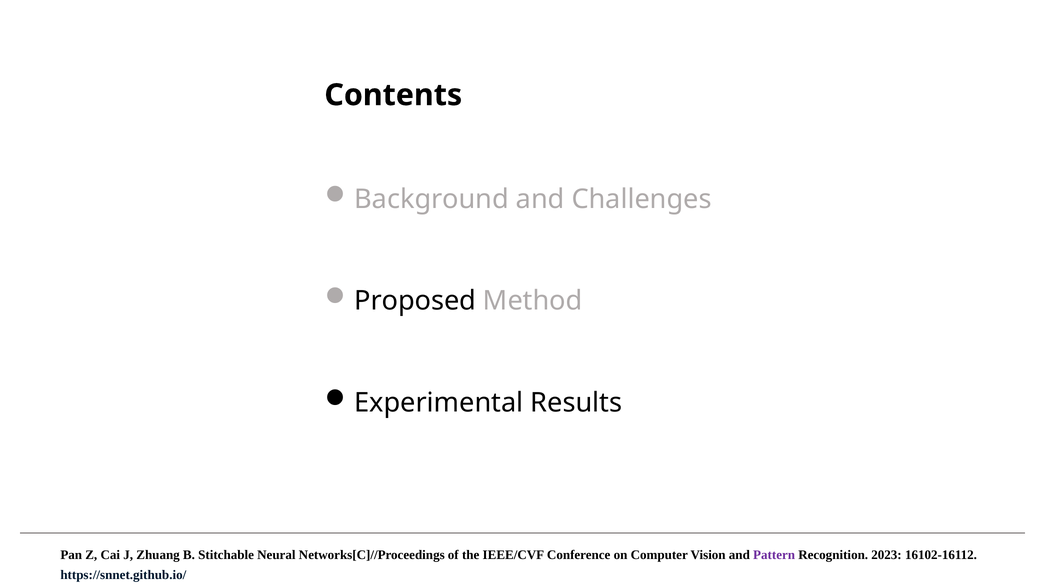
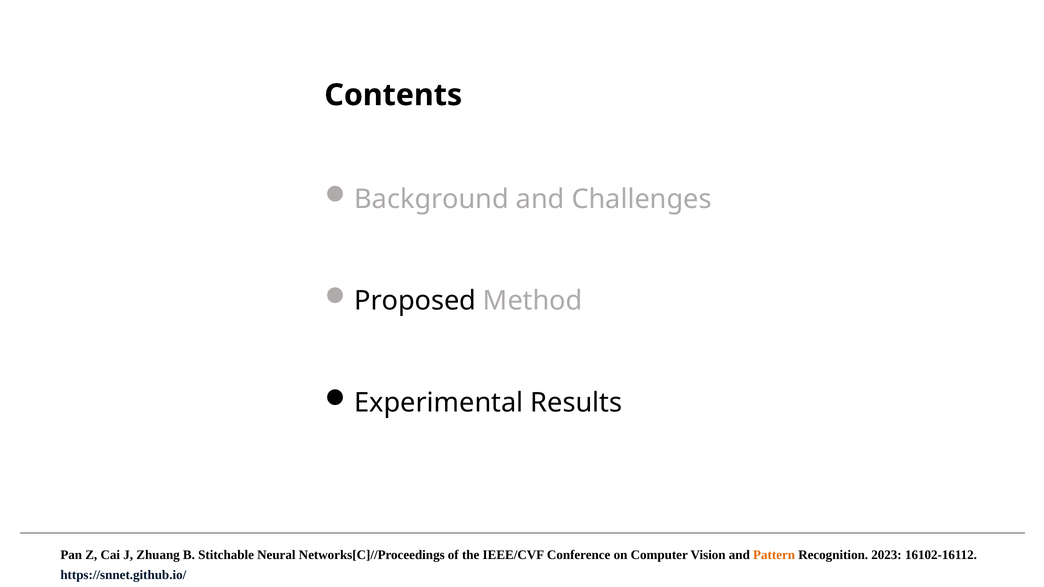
Pattern colour: purple -> orange (774, 555)
